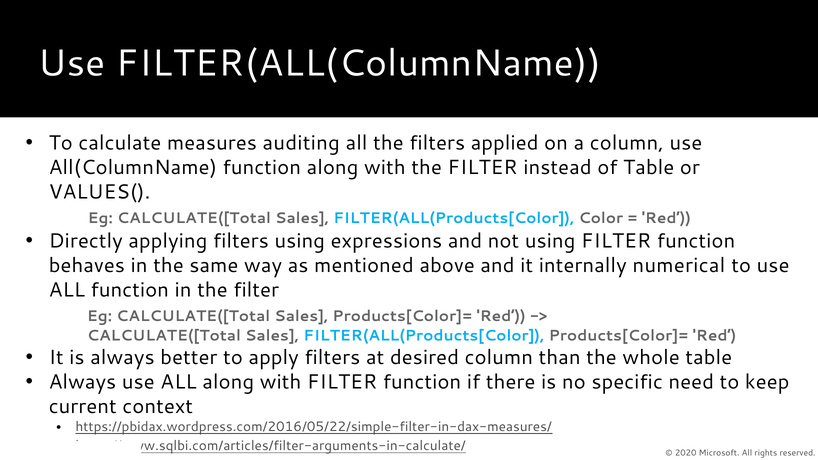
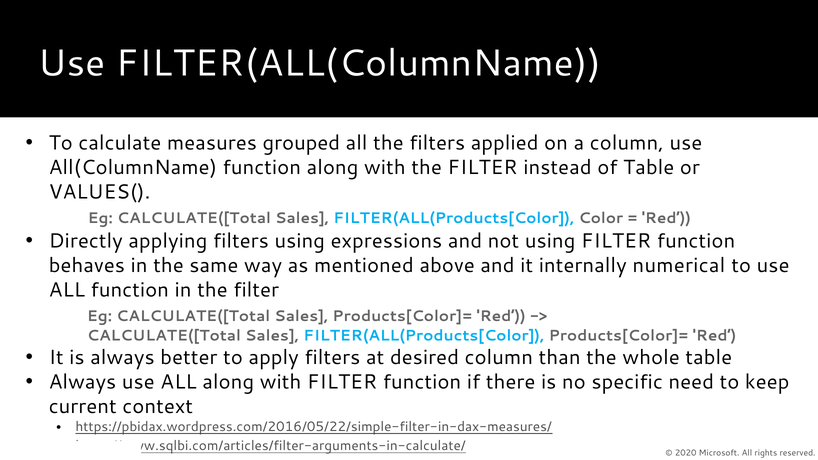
auditing: auditing -> grouped (301, 143)
